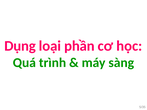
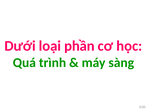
Dụng: Dụng -> Dưới (20, 46)
